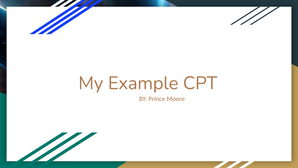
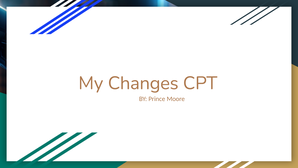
Example: Example -> Changes (143, 83)
